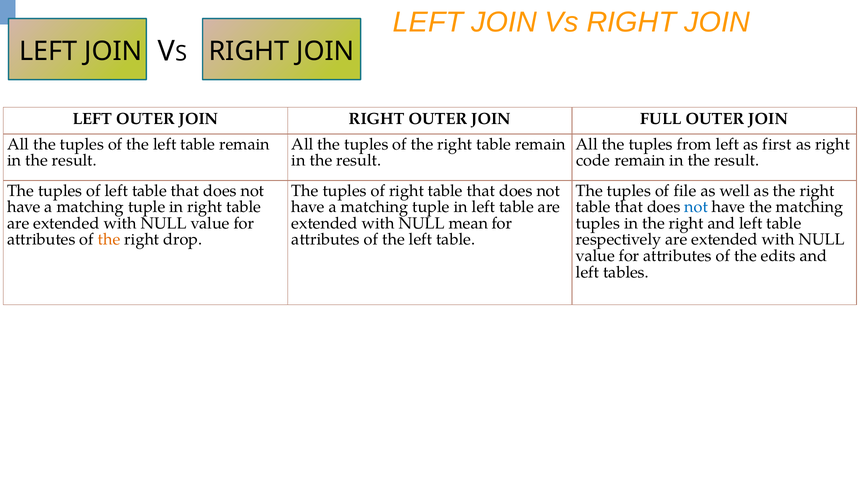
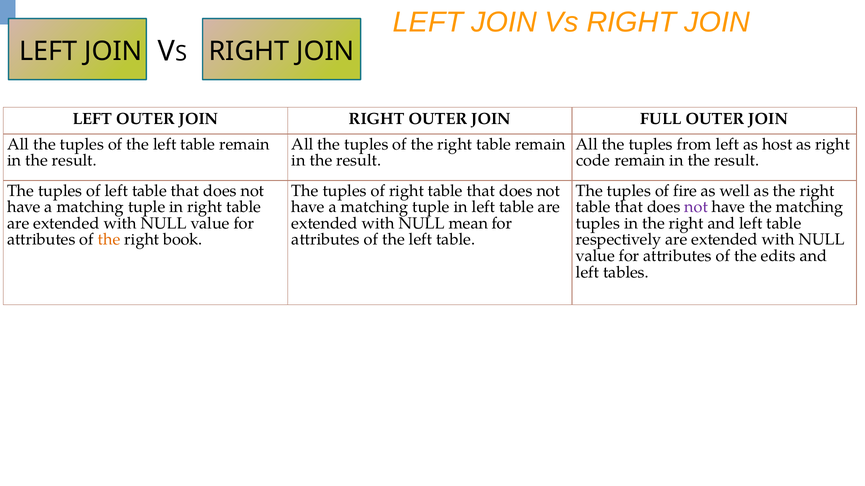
first: first -> host (777, 144)
file: file -> fire (685, 191)
not colour: blue -> purple (696, 207)
drop: drop -> book (183, 240)
